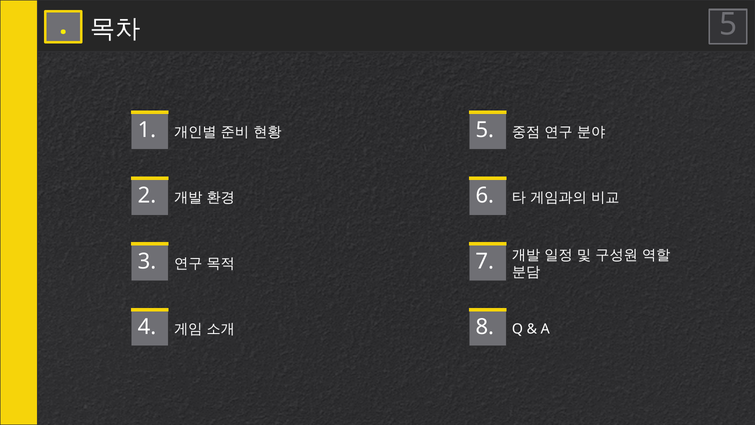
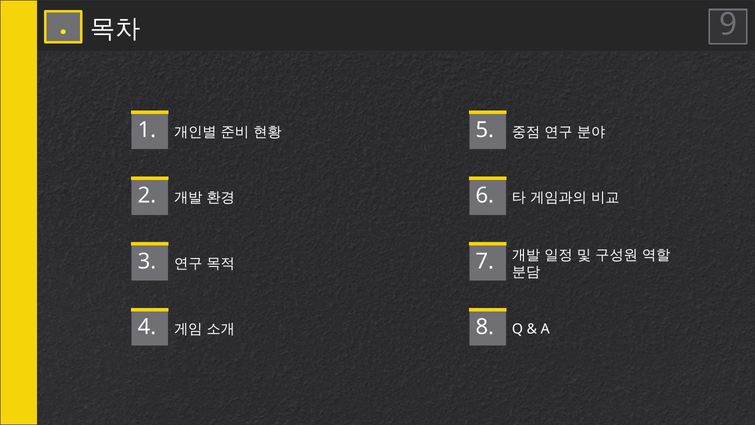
5: 5 -> 9 (728, 24)
